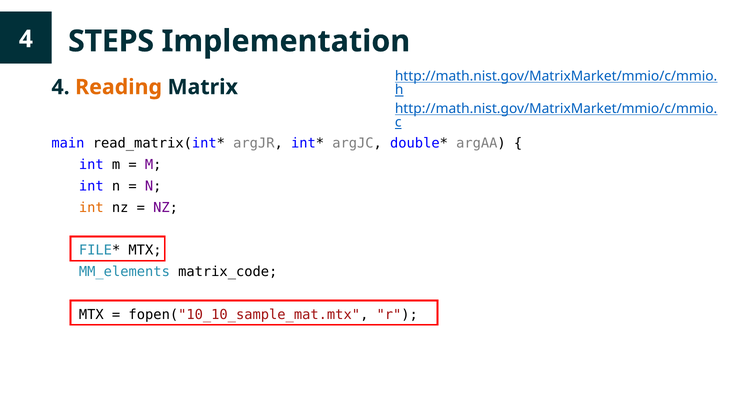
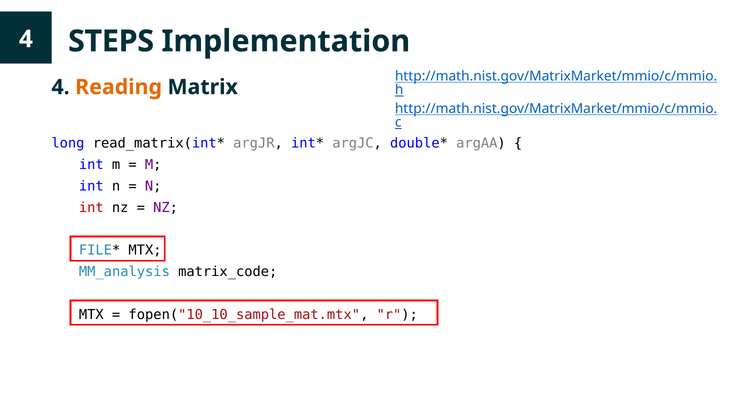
main: main -> long (68, 143)
int colour: orange -> red (91, 208)
MM_elements: MM_elements -> MM_analysis (124, 272)
